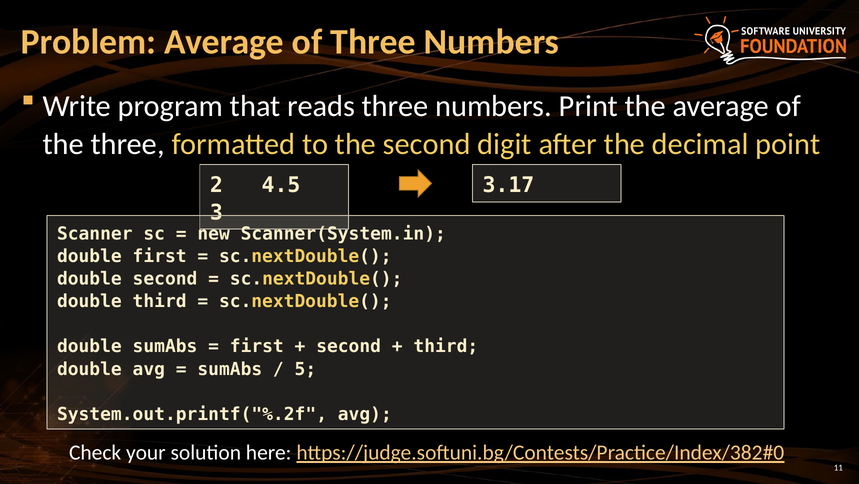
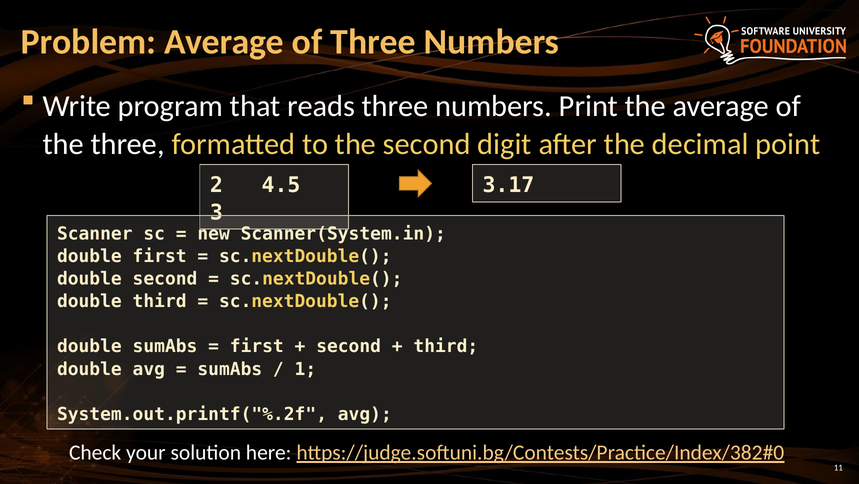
5: 5 -> 1 (305, 369)
